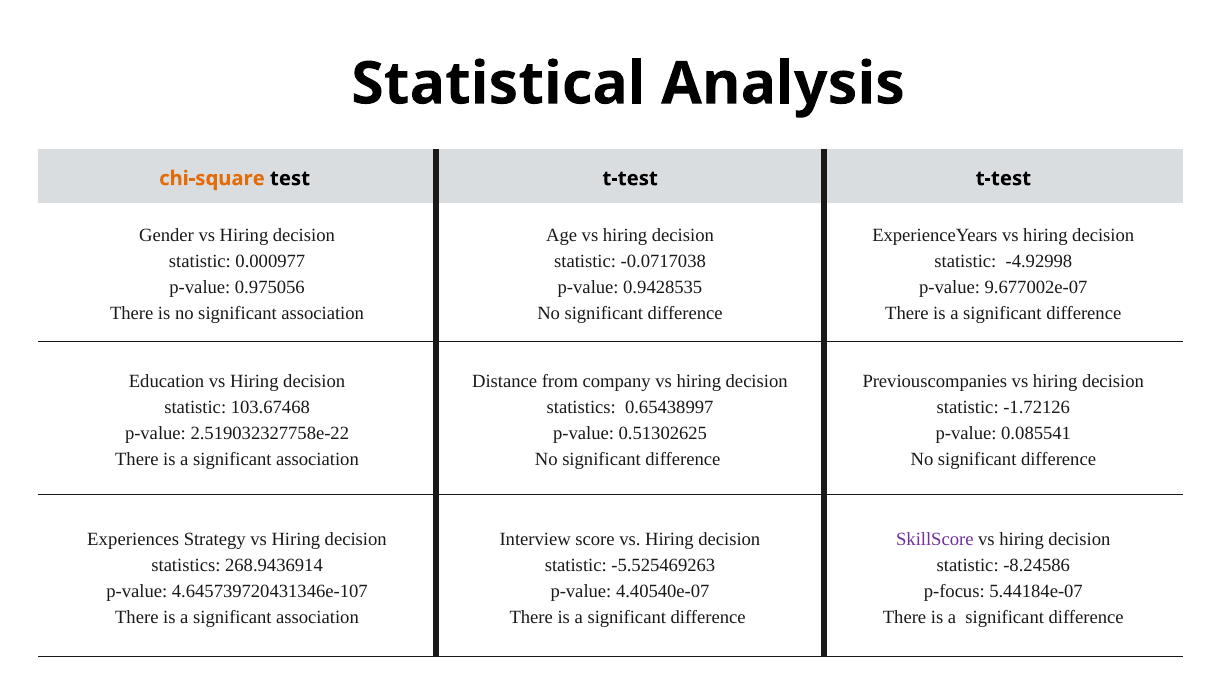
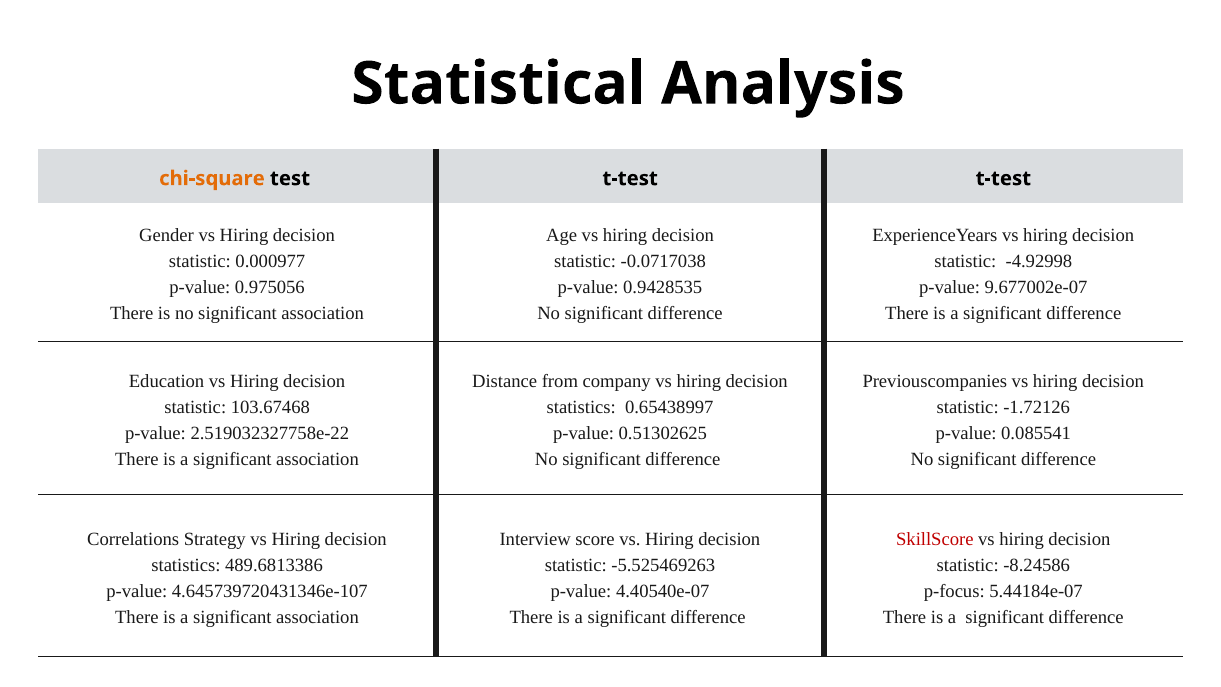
Experiences: Experiences -> Correlations (133, 539)
SkillScore colour: purple -> red (935, 539)
268.9436914: 268.9436914 -> 489.6813386 (274, 565)
